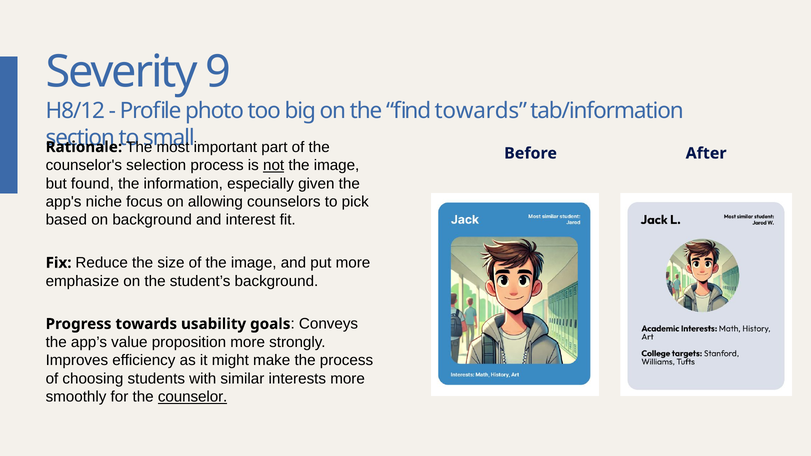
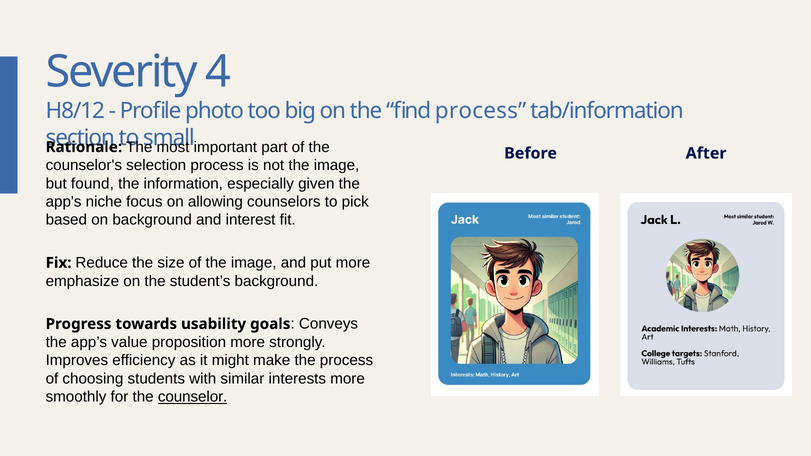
9: 9 -> 4 (218, 72)
find towards: towards -> process (481, 111)
not underline: present -> none (274, 165)
